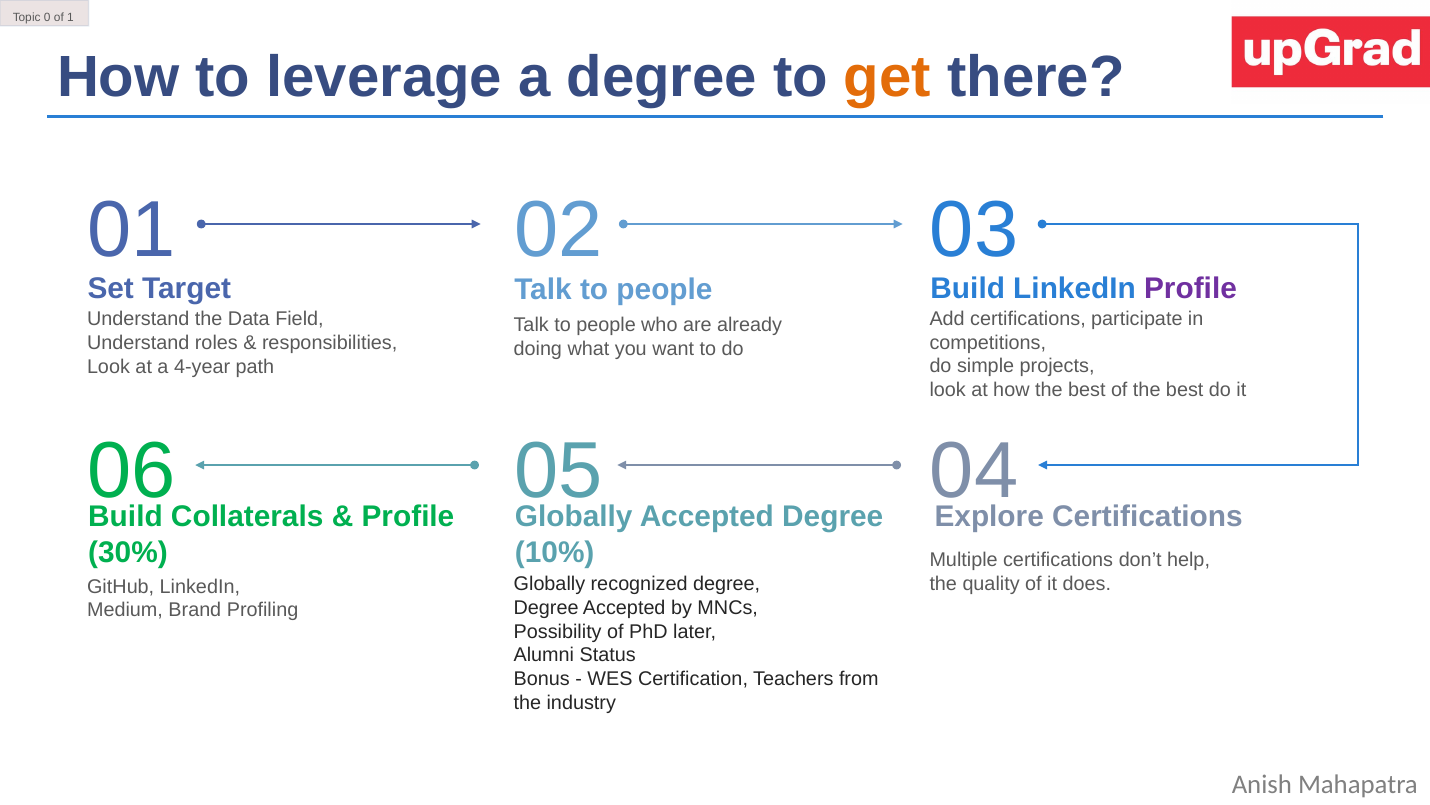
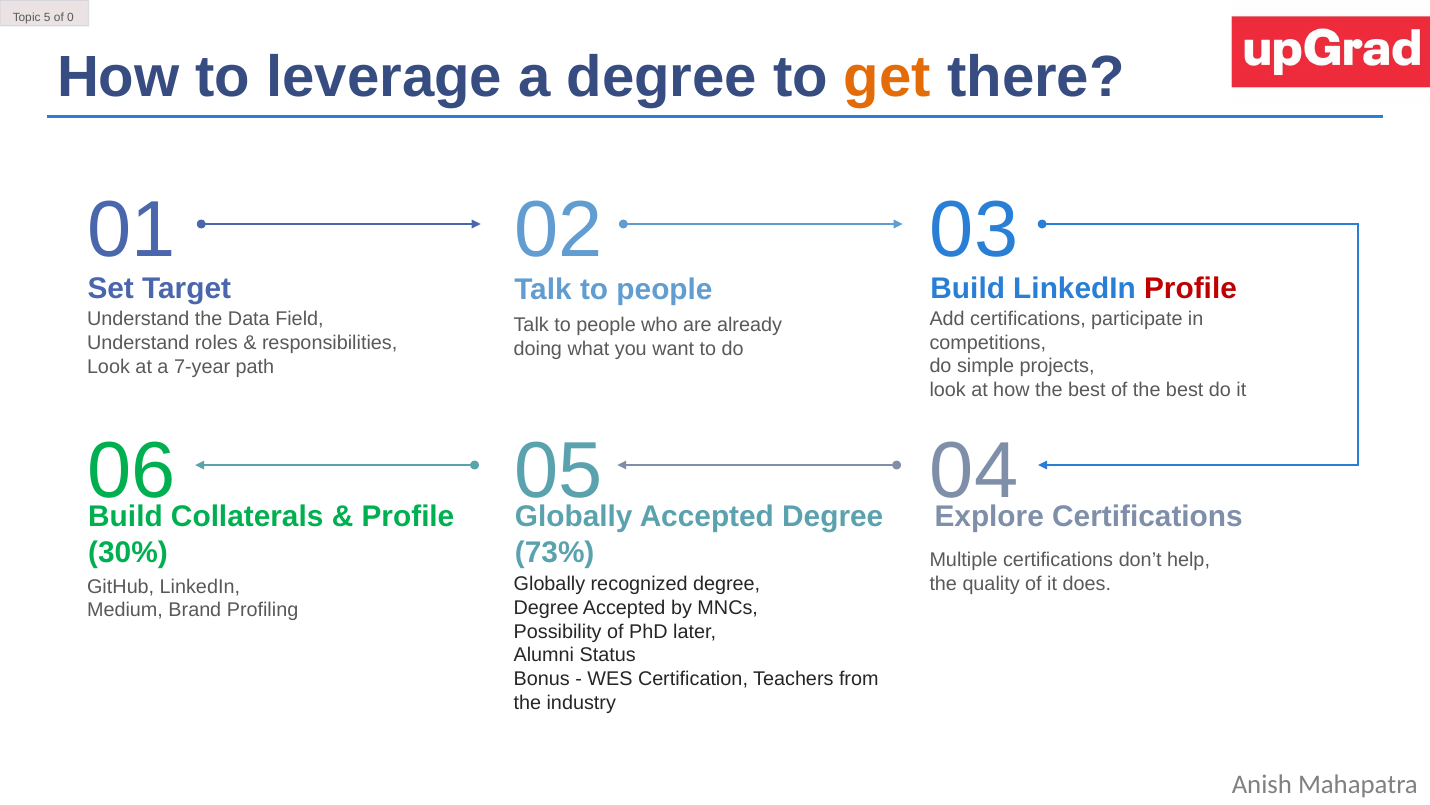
0: 0 -> 5 (47, 18)
1: 1 -> 0 (70, 18)
Profile colour: purple -> red (1190, 288)
4-year: 4-year -> 7-year (202, 366)
10%: 10% -> 73% (555, 552)
